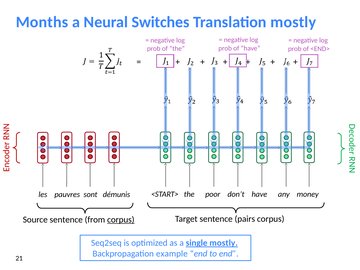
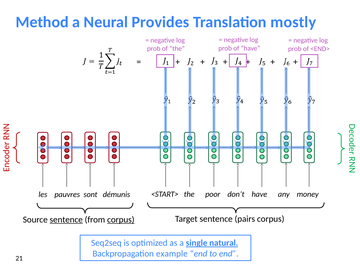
Months: Months -> Method (42, 22)
Switches: Switches -> Provides (160, 22)
sentence underline: none -> present (66, 220)
single mostly: mostly -> natural (224, 243)
